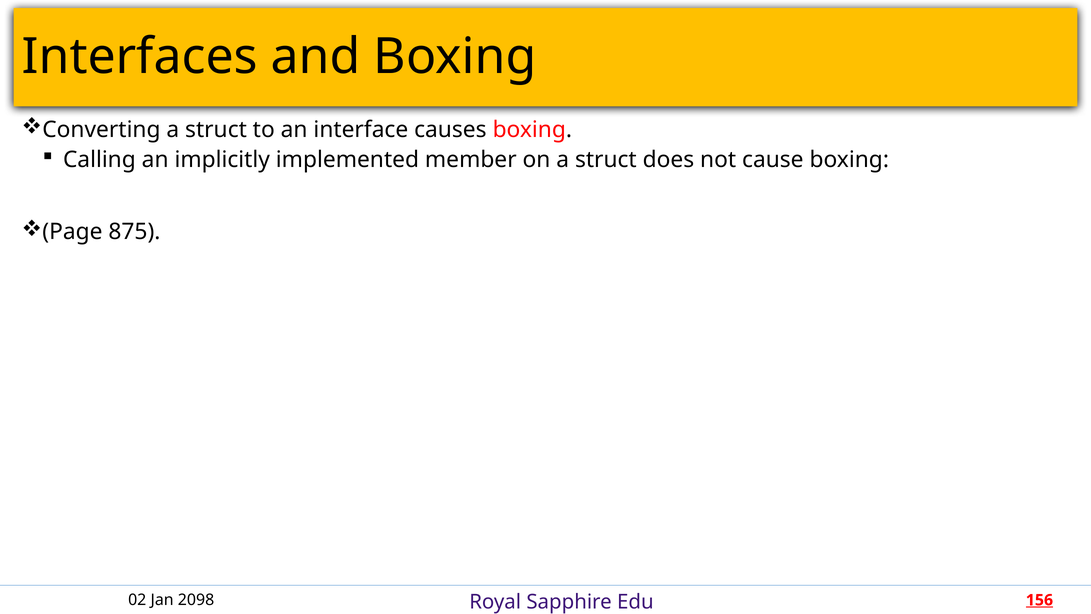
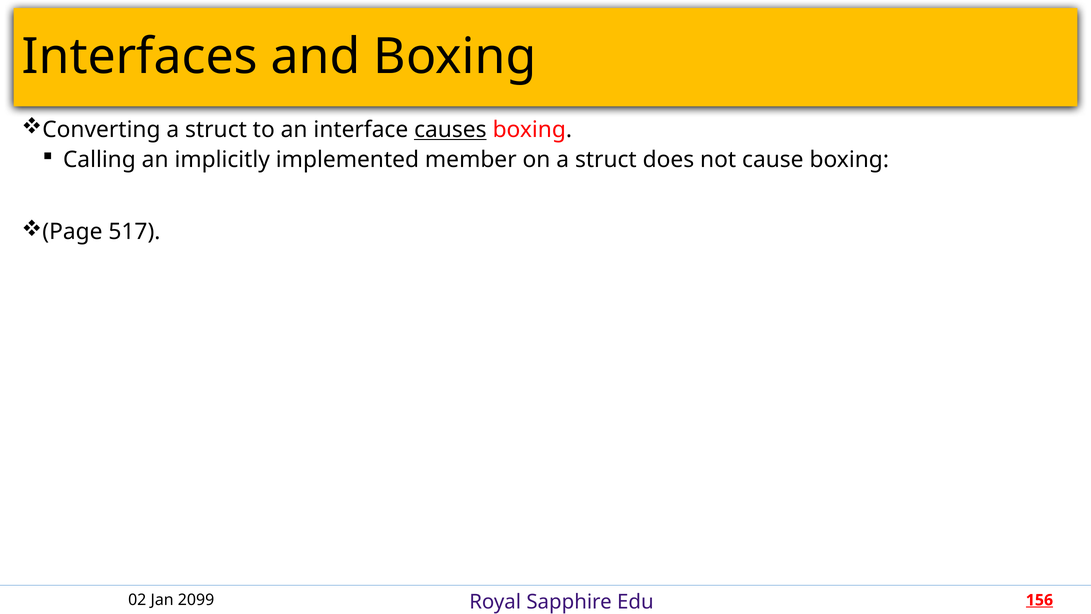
causes underline: none -> present (450, 130)
875: 875 -> 517 (134, 232)
2098: 2098 -> 2099 (196, 600)
